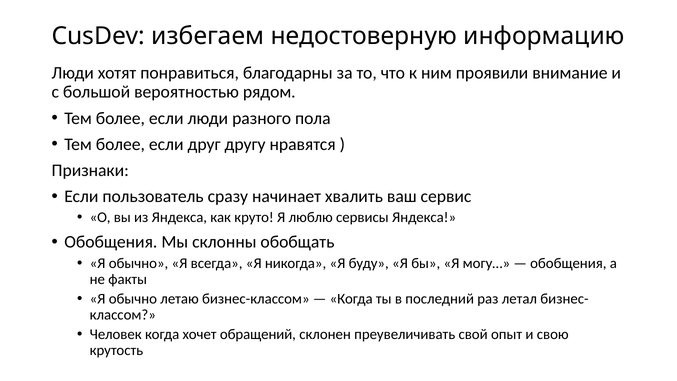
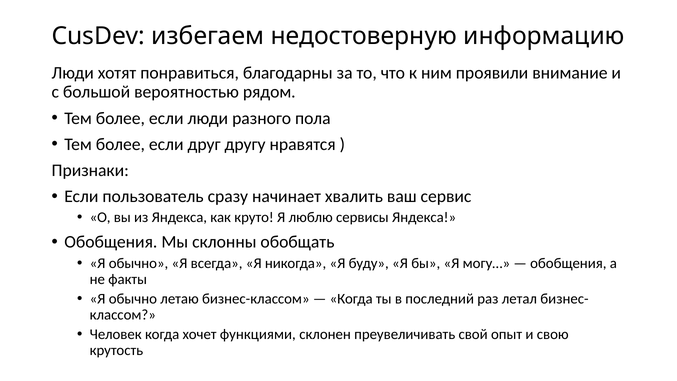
обращений: обращений -> функциями (258, 334)
